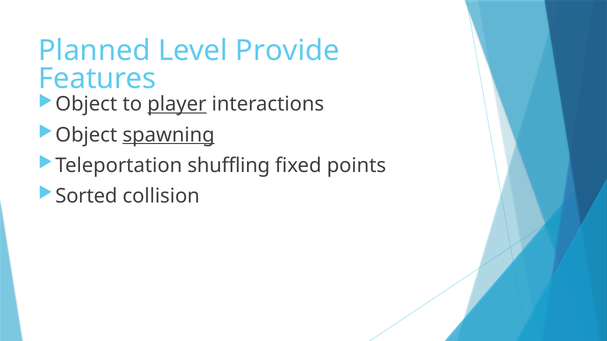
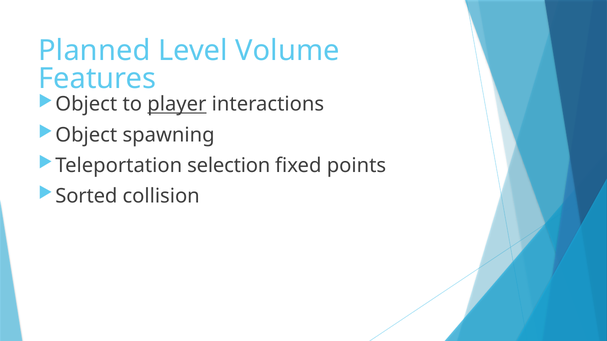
Provide: Provide -> Volume (288, 51)
spawning underline: present -> none (169, 135)
shuffling: shuffling -> selection (229, 166)
